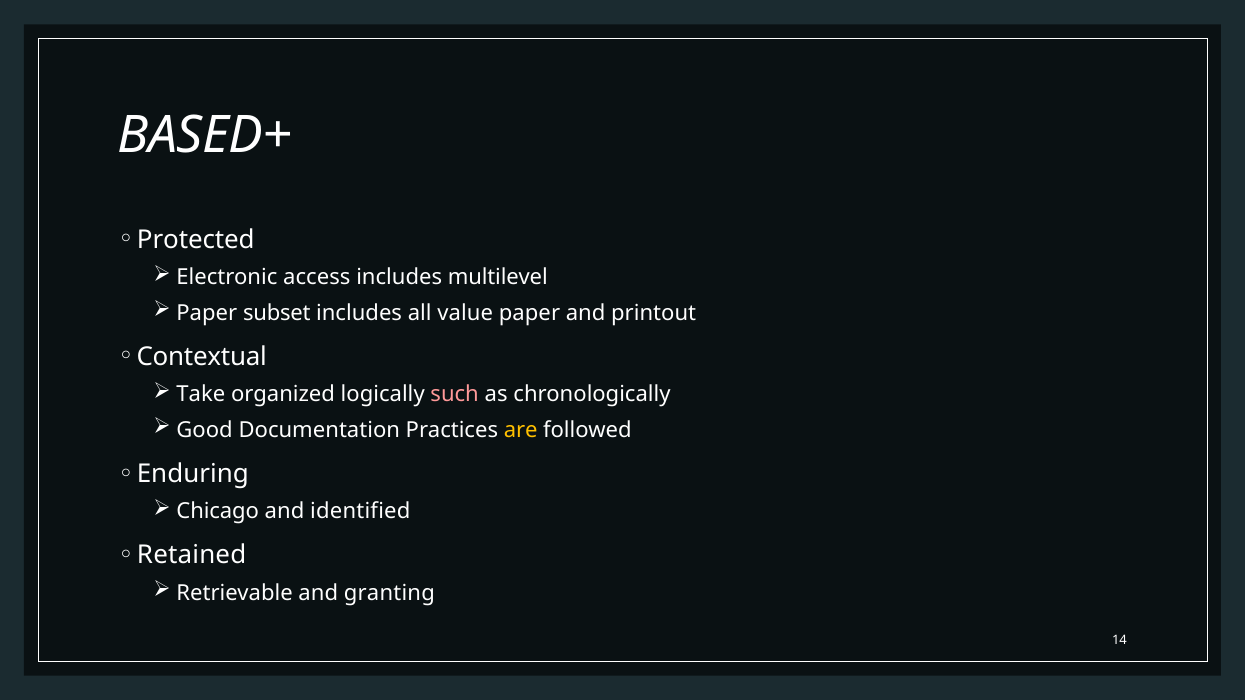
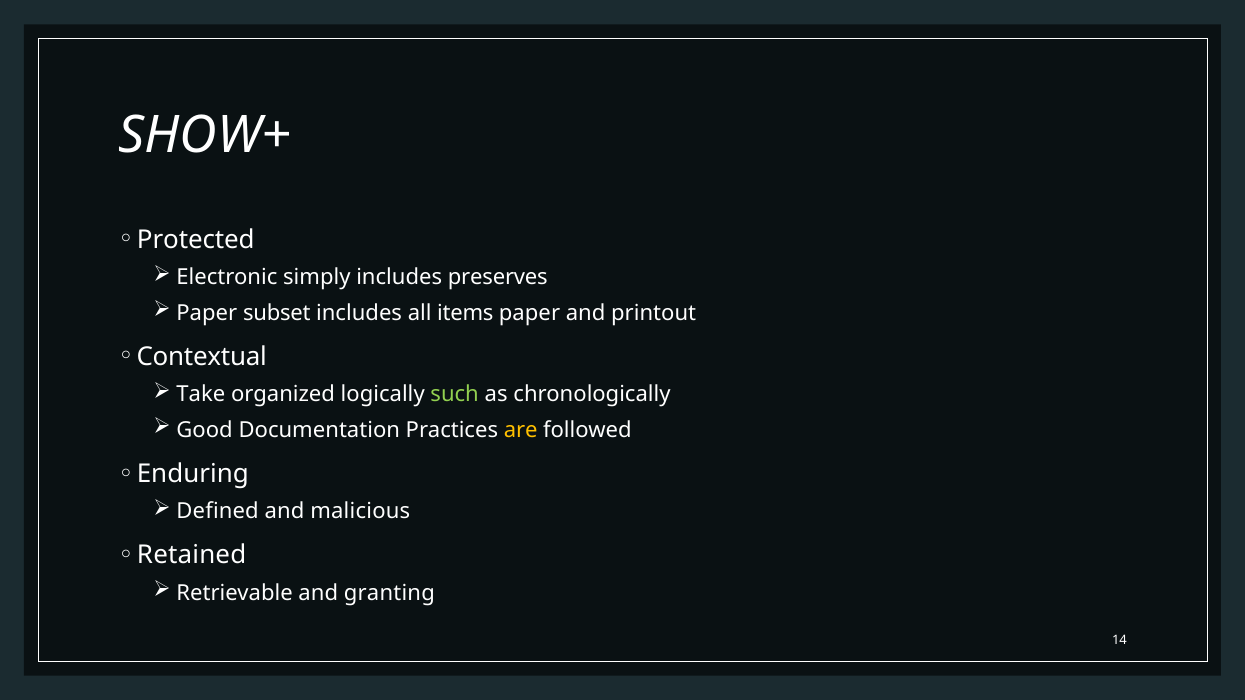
BASED+: BASED+ -> SHOW+ (205, 135)
access: access -> simply (317, 278)
multilevel: multilevel -> preserves (498, 278)
value: value -> items (465, 313)
such colour: pink -> light green (455, 395)
Chicago: Chicago -> Defined (218, 512)
identified: identified -> malicious (360, 512)
